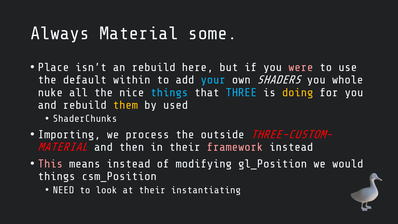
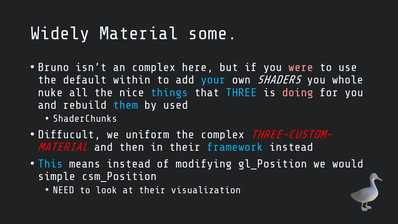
Always: Always -> Widely (60, 33)
Place: Place -> Bruno (53, 67)
an rebuild: rebuild -> complex (154, 67)
doing colour: yellow -> pink (298, 92)
them colour: yellow -> light blue (125, 105)
Importing: Importing -> Diffucult (69, 134)
process: process -> uniform (147, 134)
the outside: outside -> complex (223, 134)
framework colour: pink -> light blue (235, 147)
This colour: pink -> light blue (50, 164)
things: things -> simple (57, 176)
instantiating: instantiating -> visualization (206, 190)
